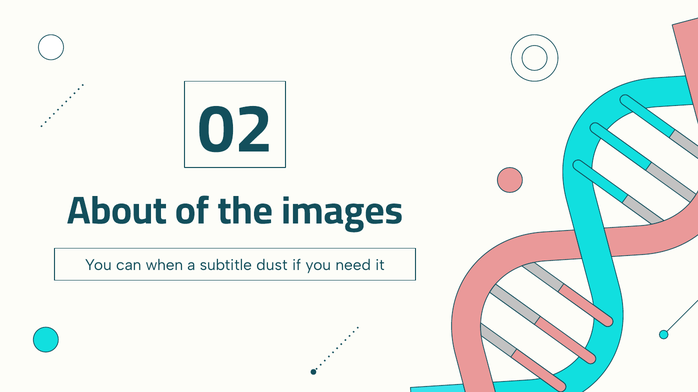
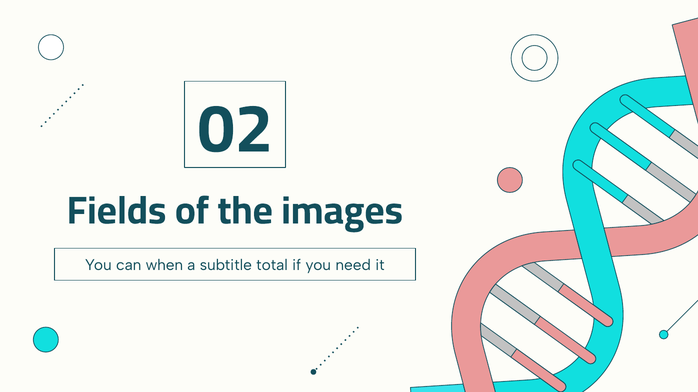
About: About -> Fields (117, 211)
dust: dust -> total (272, 265)
